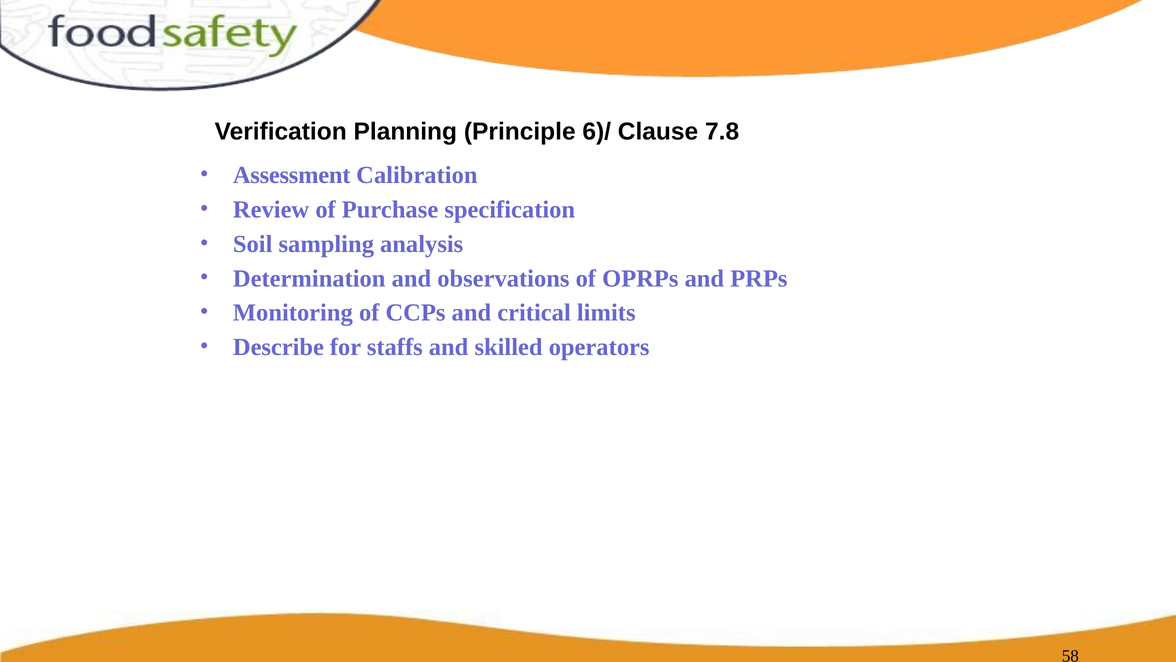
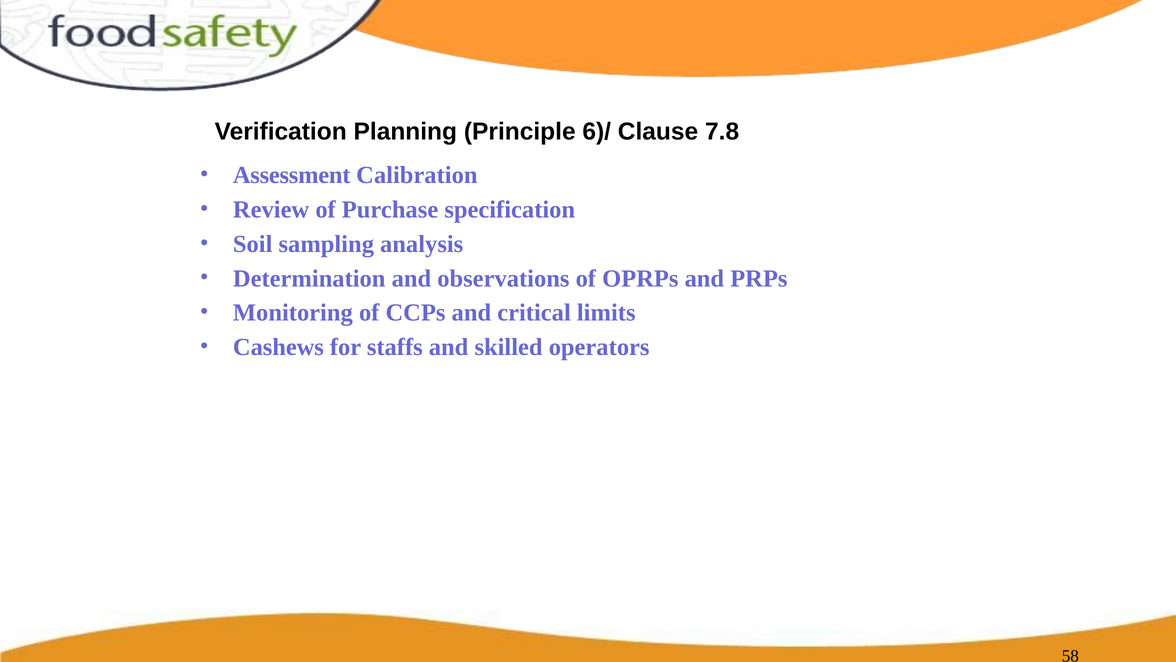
Describe: Describe -> Cashews (278, 347)
